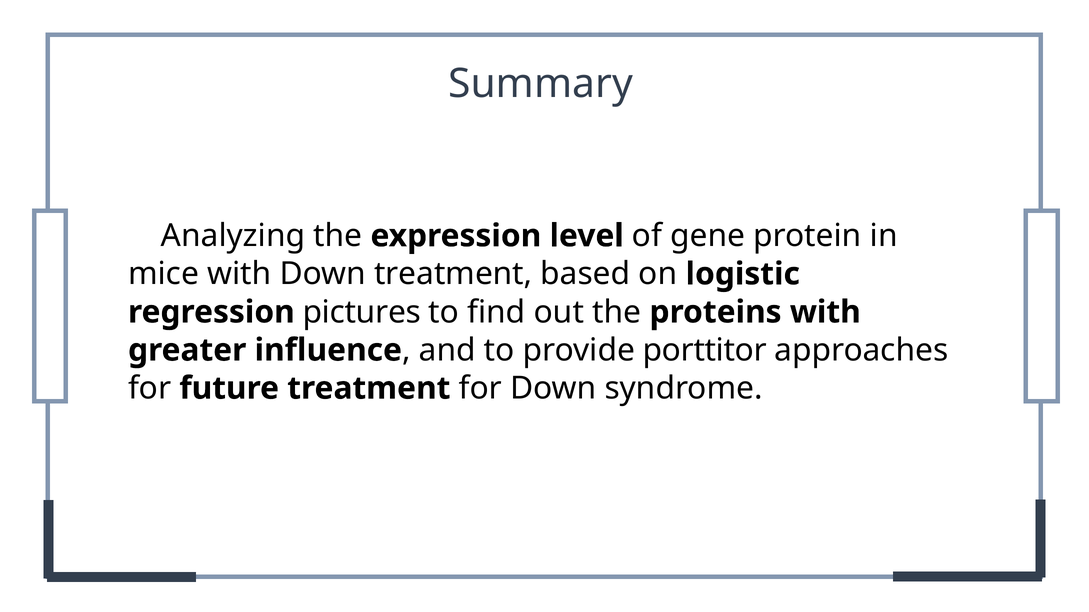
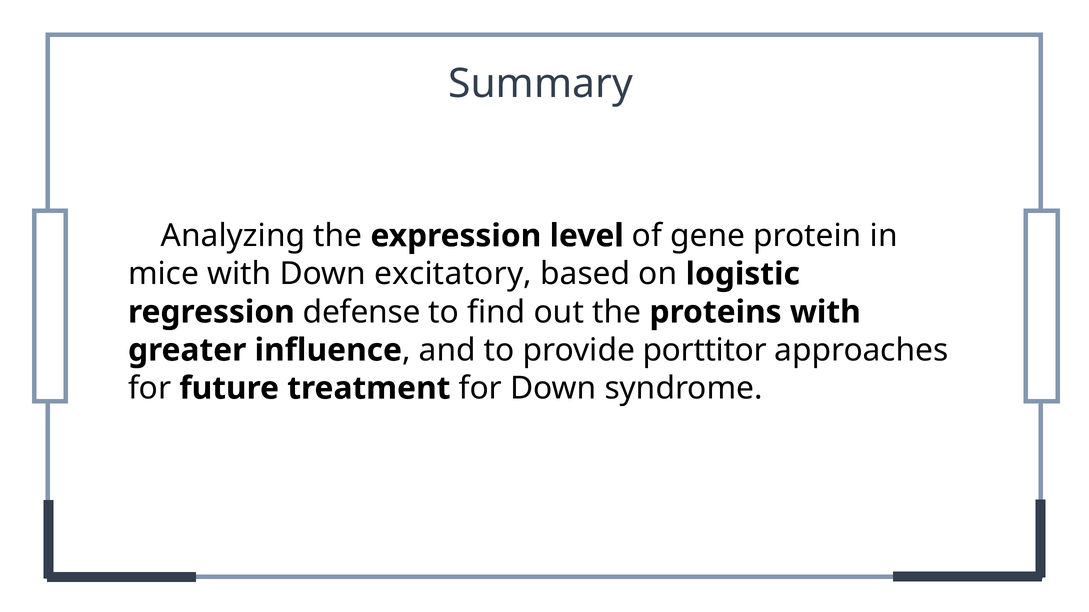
Down treatment: treatment -> excitatory (453, 274)
pictures: pictures -> defense (362, 312)
